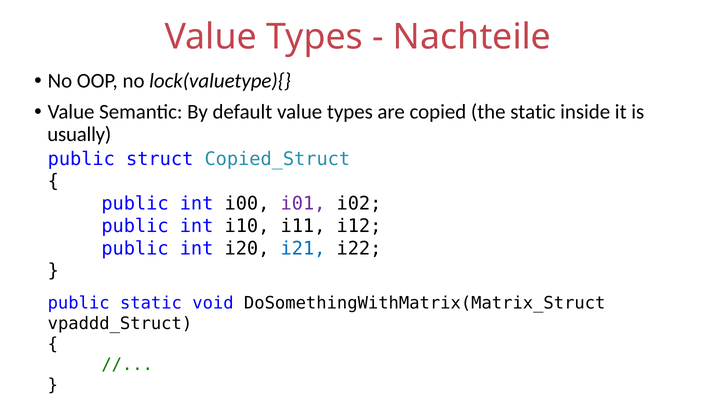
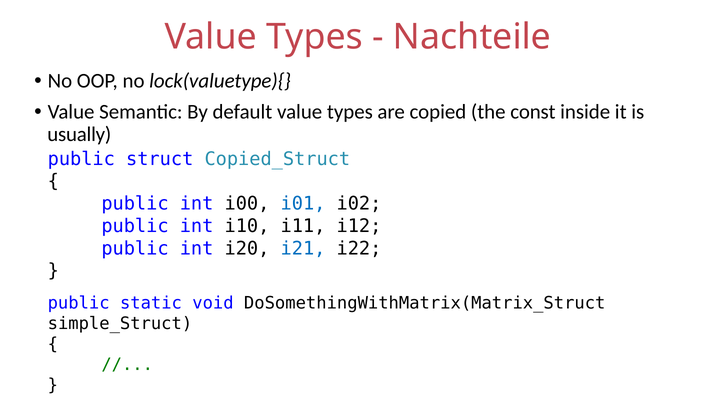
the static: static -> const (533, 112)
i01 colour: purple -> blue (303, 204)
vpaddd_Struct: vpaddd_Struct -> simple_Struct (120, 323)
